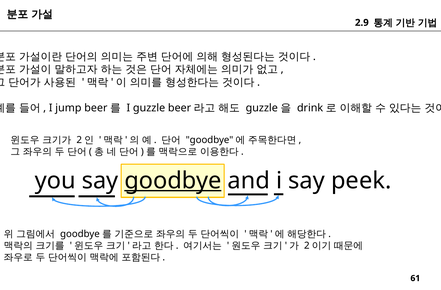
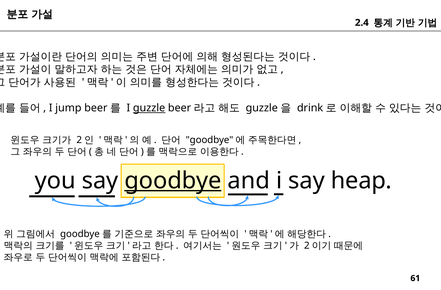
2.9: 2.9 -> 2.4 (362, 23)
guzzle underline: none -> present (149, 108)
peek: peek -> heap (361, 180)
